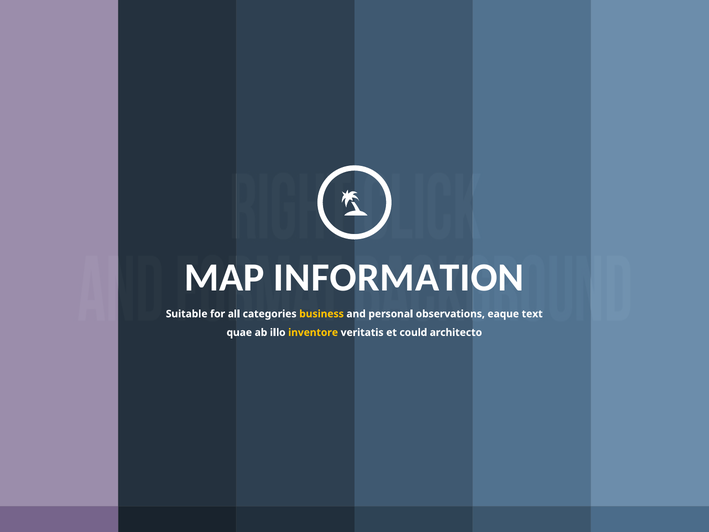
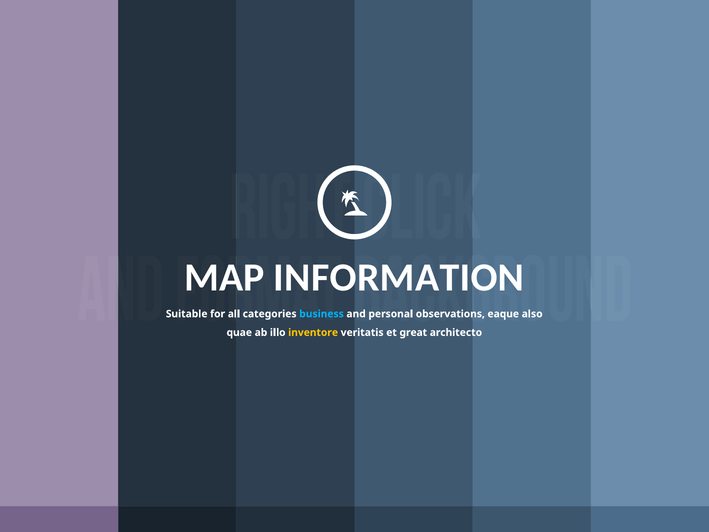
business colour: yellow -> light blue (322, 314)
text: text -> also (532, 314)
could: could -> great (413, 332)
